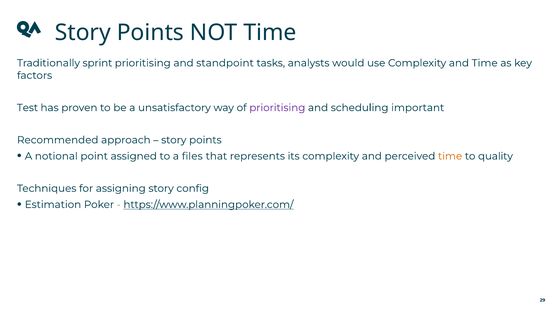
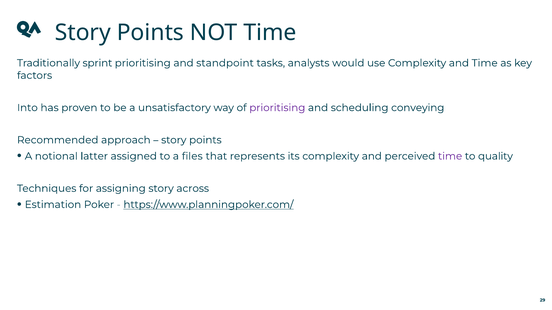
Test: Test -> Into (27, 108)
important: important -> conveying (418, 108)
point: point -> latter (94, 156)
time colour: orange -> purple (450, 156)
config: config -> across (193, 189)
